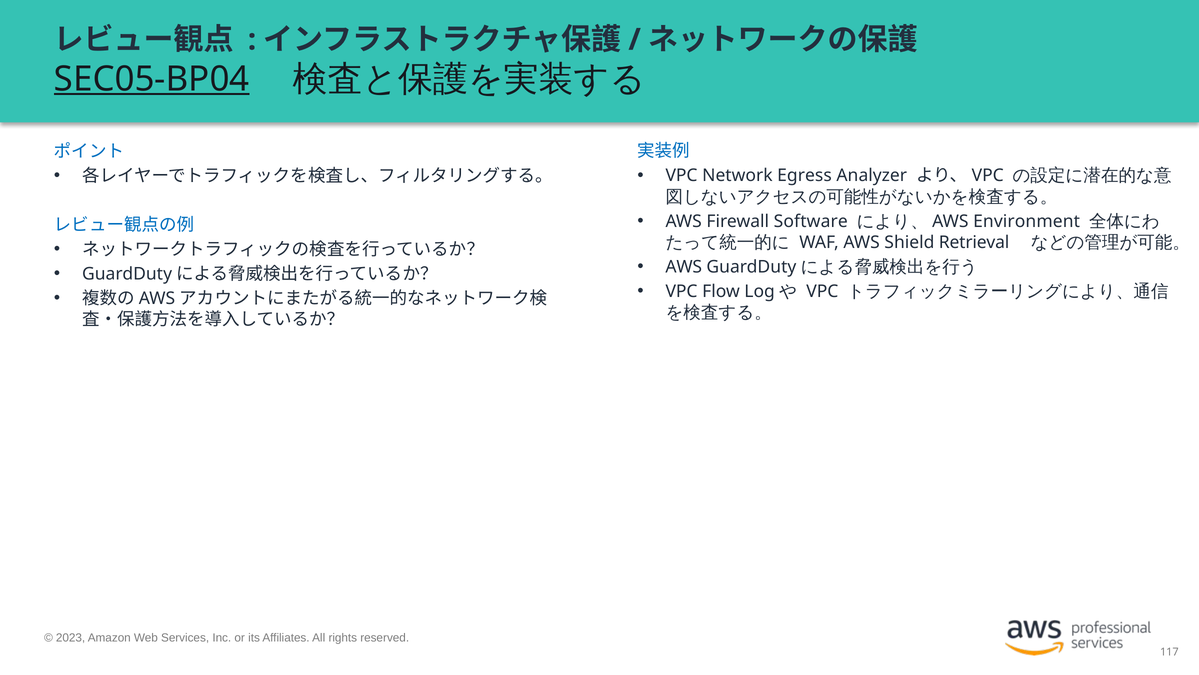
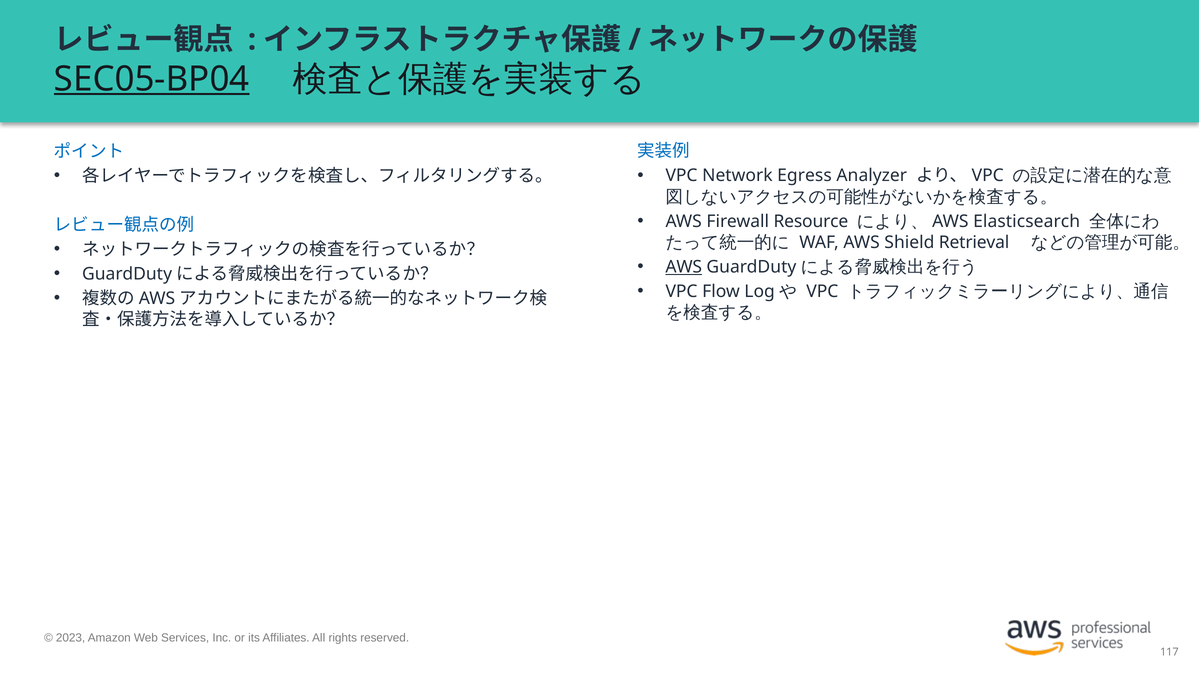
Software: Software -> Resource (811, 221)
Environment: Environment -> Elasticsearch (1027, 221)
AWS underline: none -> present (684, 267)
